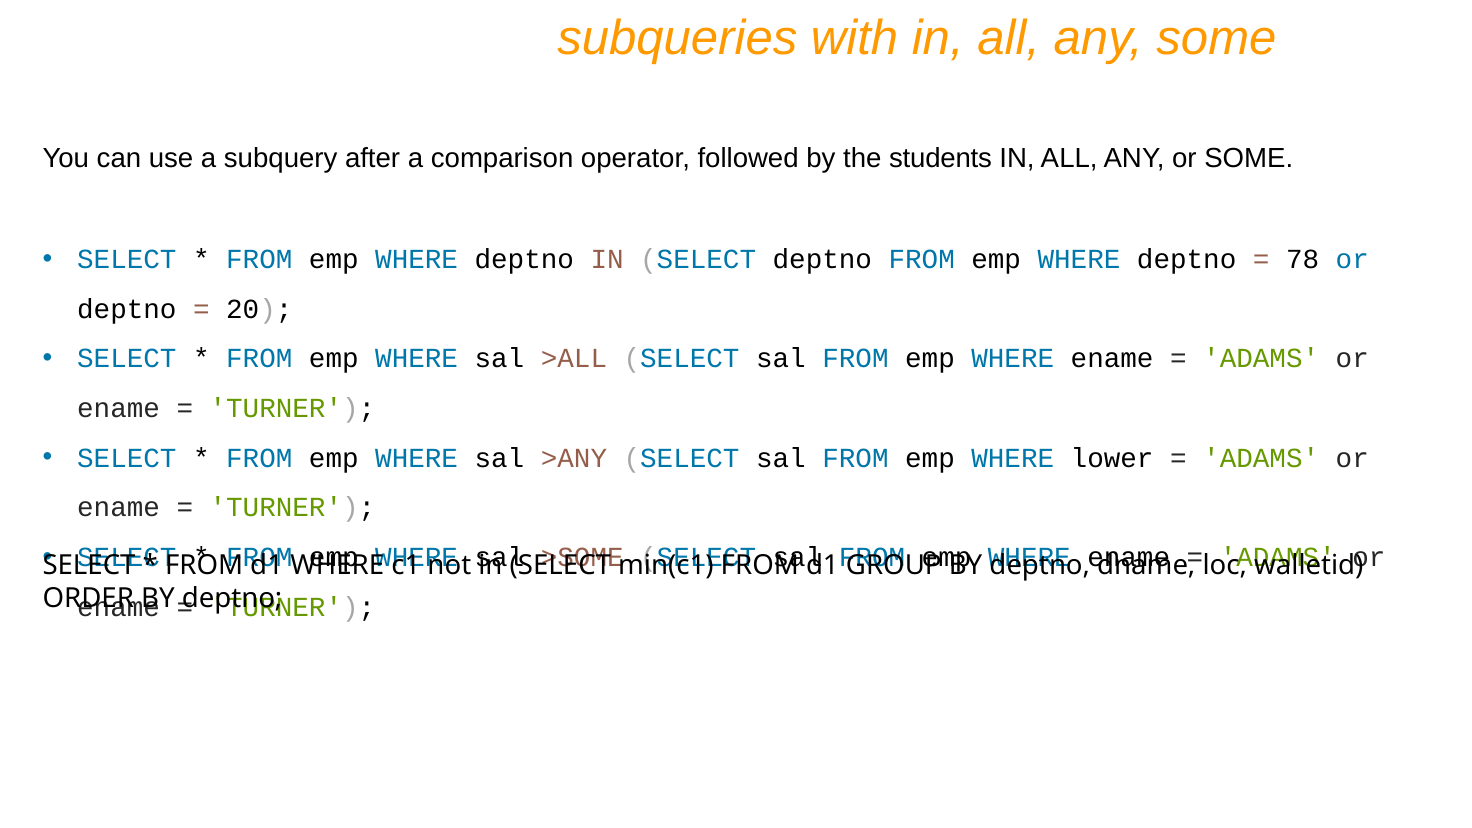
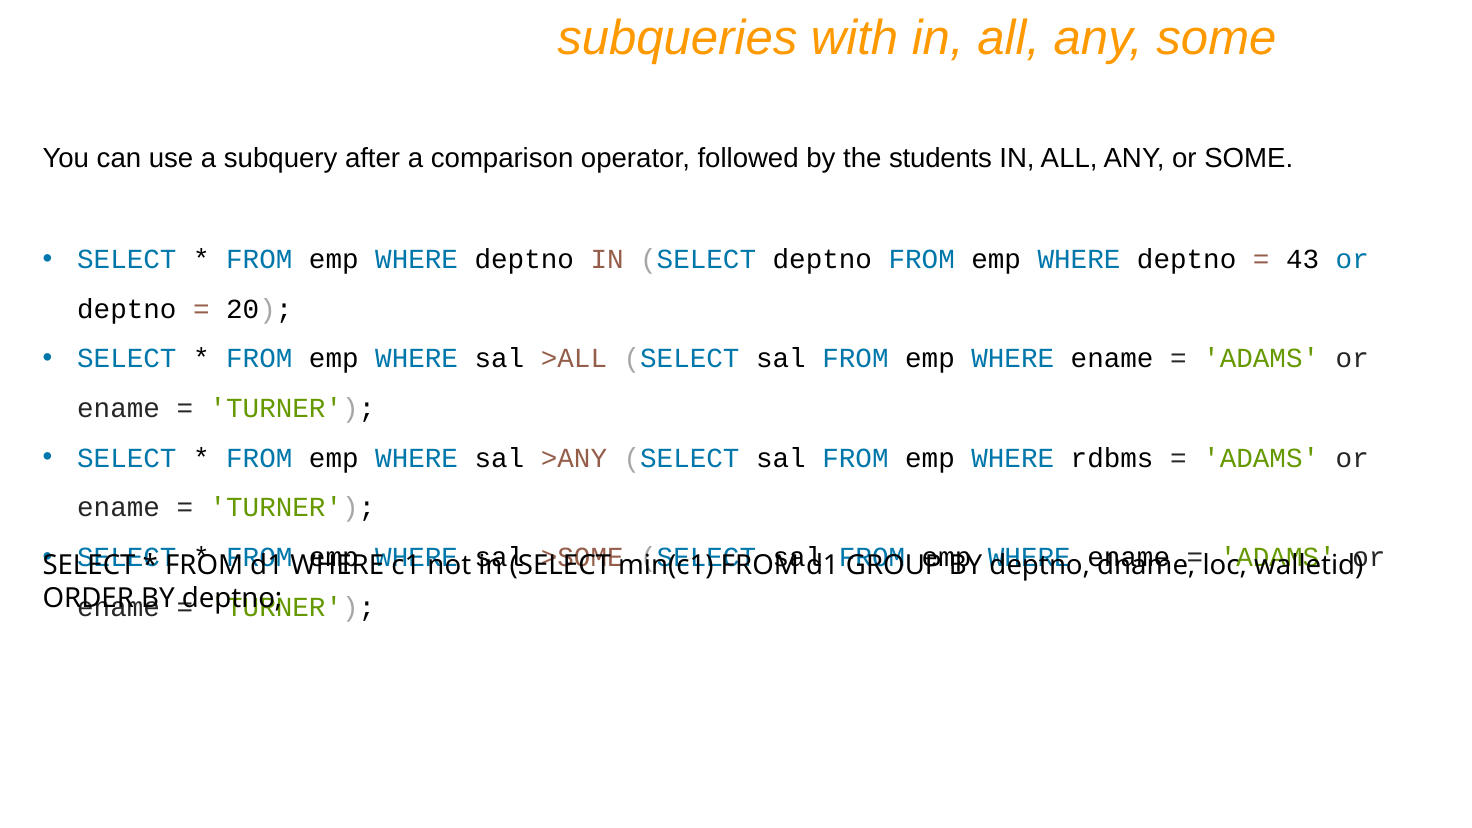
78: 78 -> 43 (1303, 259)
lower: lower -> rdbms (1112, 458)
